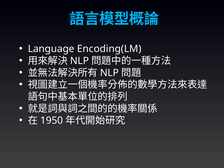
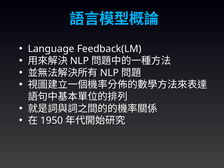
Encoding(LM: Encoding(LM -> Feedback(LM (109, 49)
